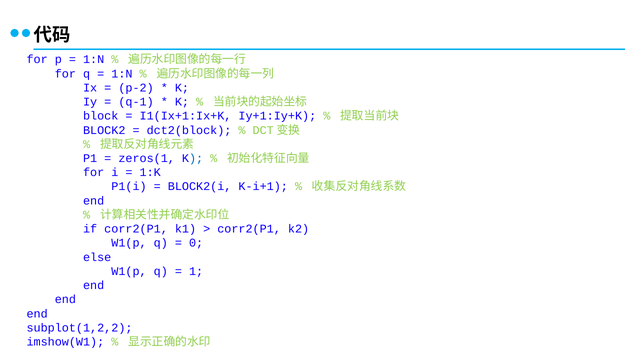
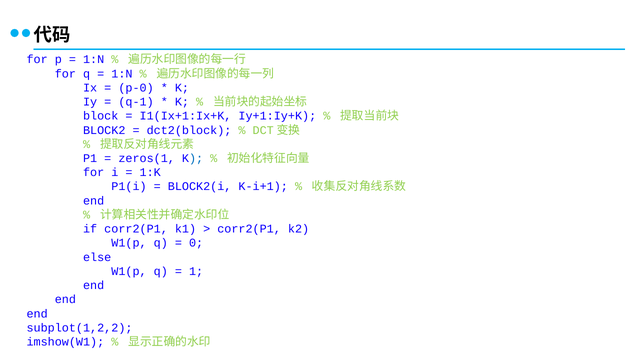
p-2: p-2 -> p-0 (136, 88)
